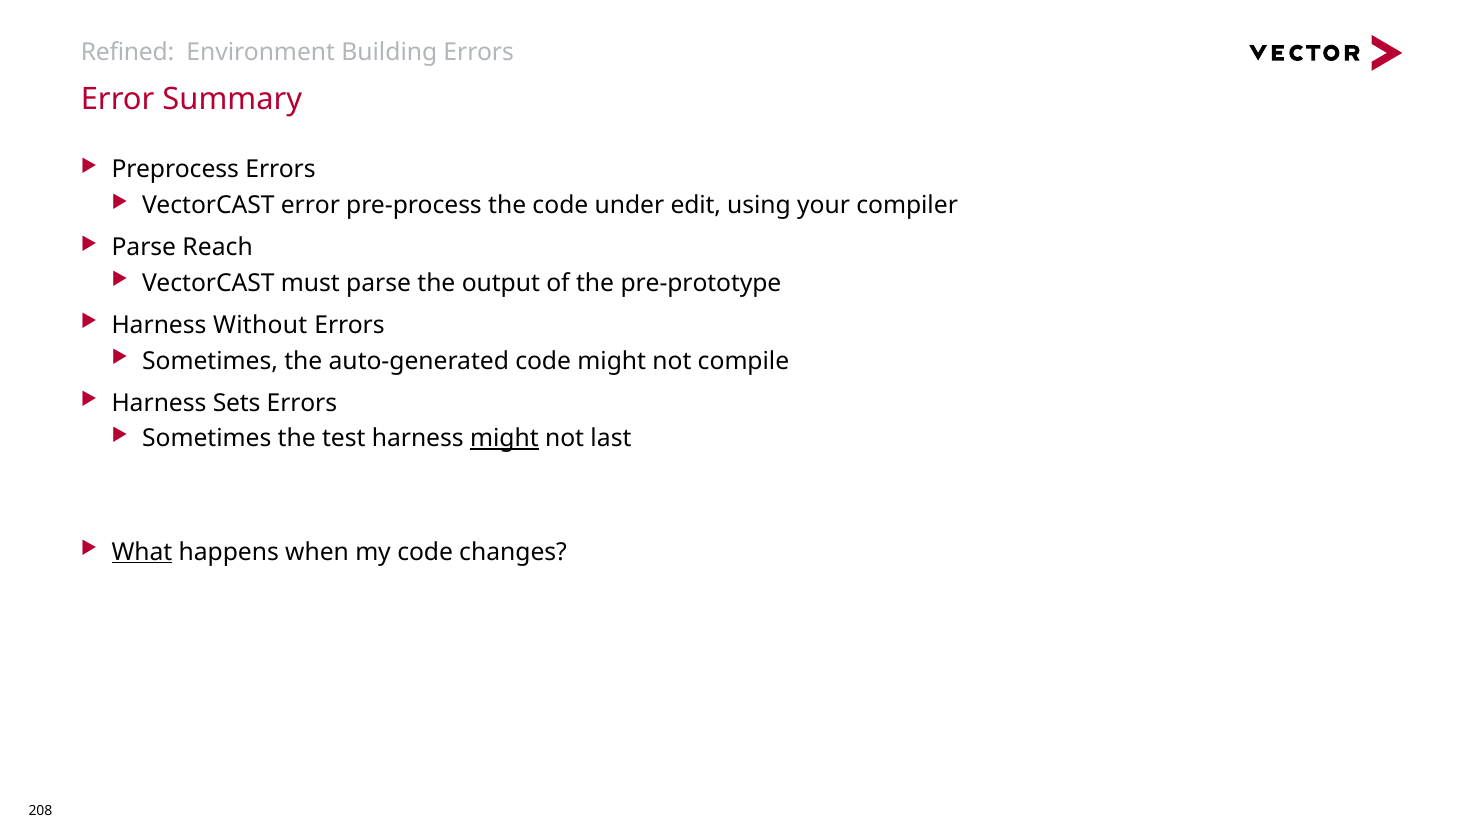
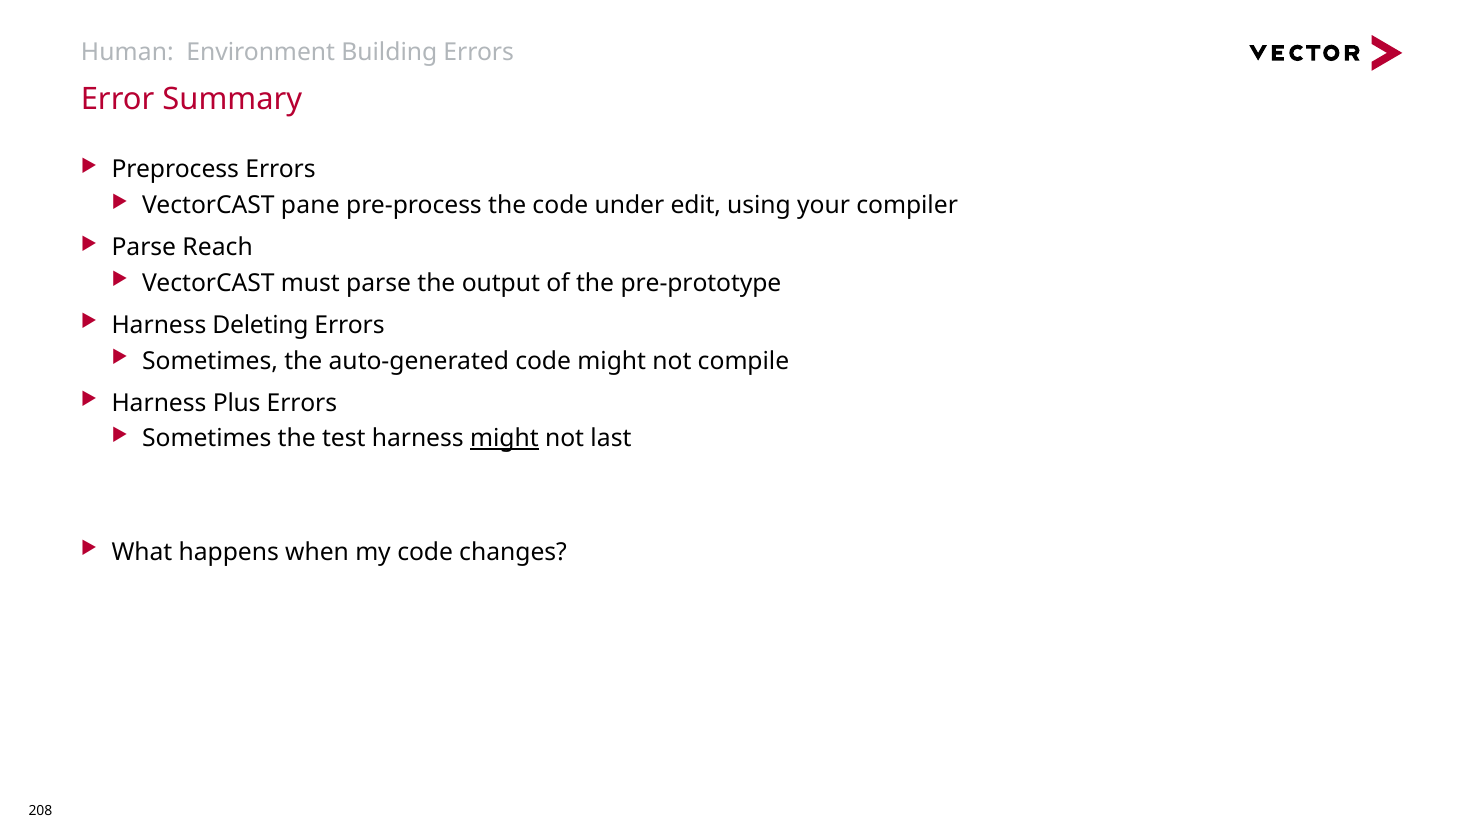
Refined: Refined -> Human (127, 52)
VectorCAST error: error -> pane (310, 205)
Without: Without -> Deleting (260, 325)
Sets: Sets -> Plus (237, 403)
What underline: present -> none (142, 552)
